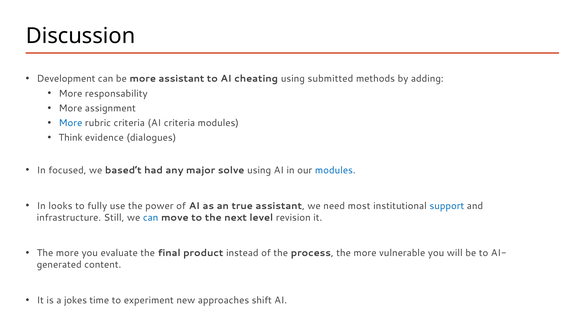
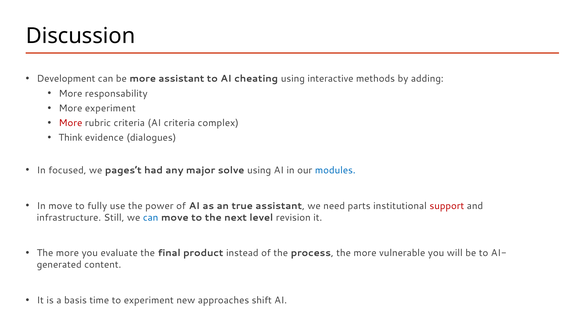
submitted: submitted -> interactive (330, 79)
More assignment: assignment -> experiment (110, 108)
More colour: blue -> red (70, 123)
criteria modules: modules -> complex (218, 123)
based’t: based’t -> pages’t (123, 170)
In looks: looks -> move (60, 206)
most: most -> parts (359, 206)
support colour: blue -> red (447, 206)
jokes: jokes -> basis (75, 300)
